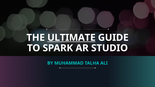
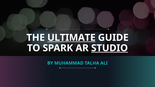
STUDIO underline: none -> present (110, 48)
